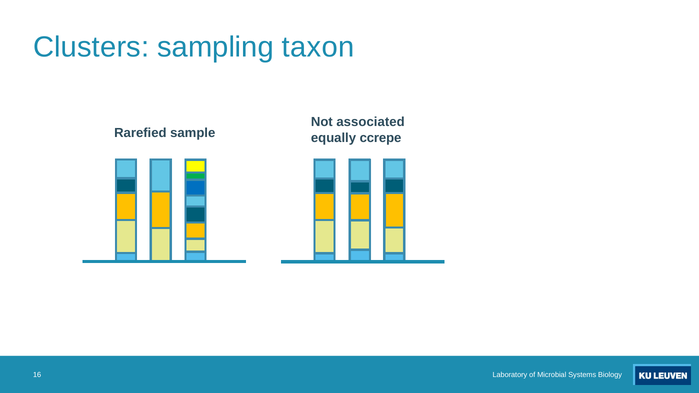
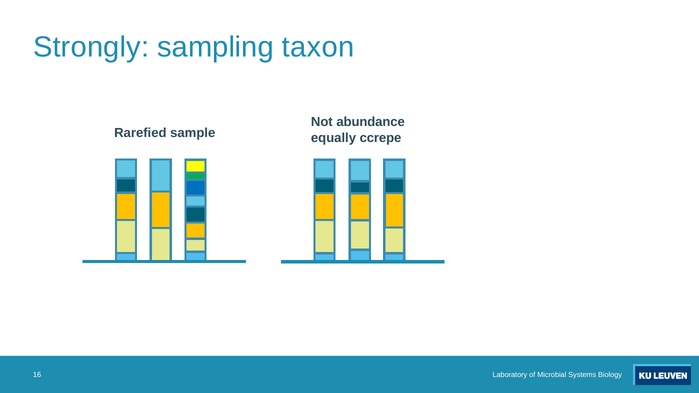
Clusters: Clusters -> Strongly (91, 47)
associated: associated -> abundance (371, 122)
